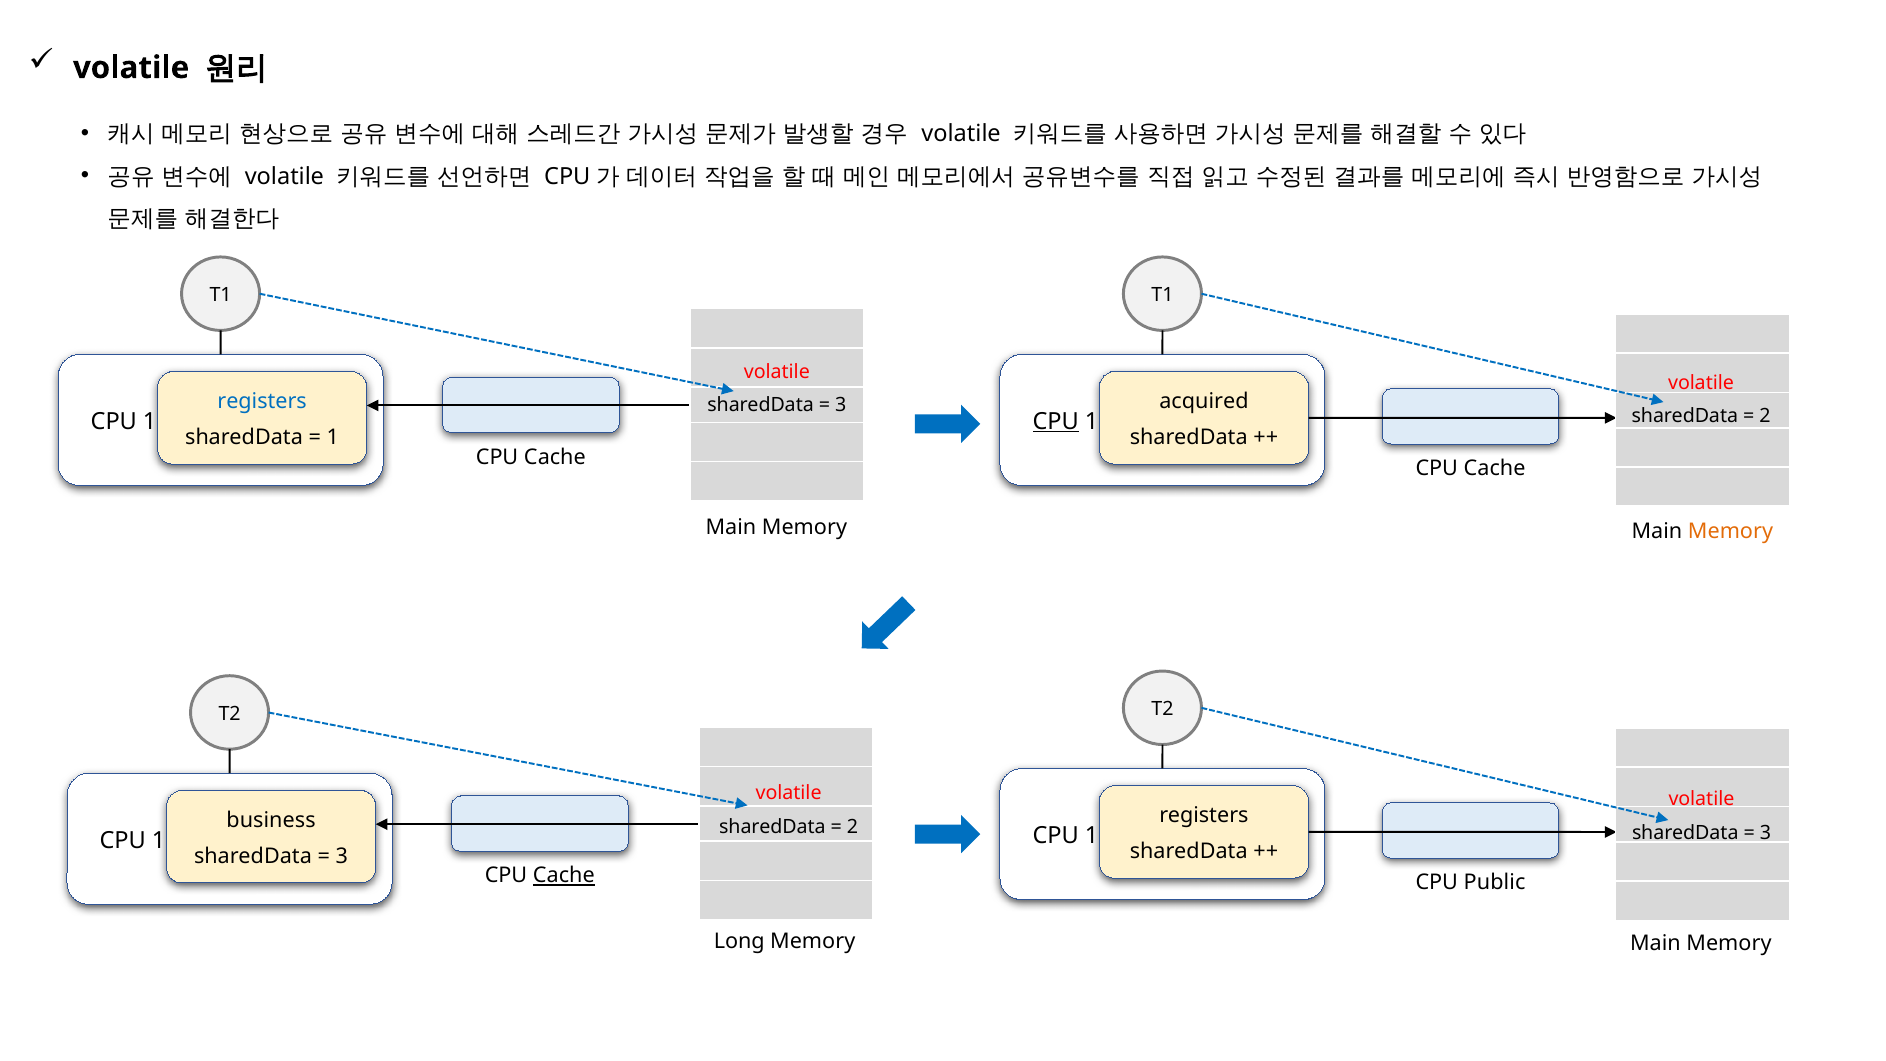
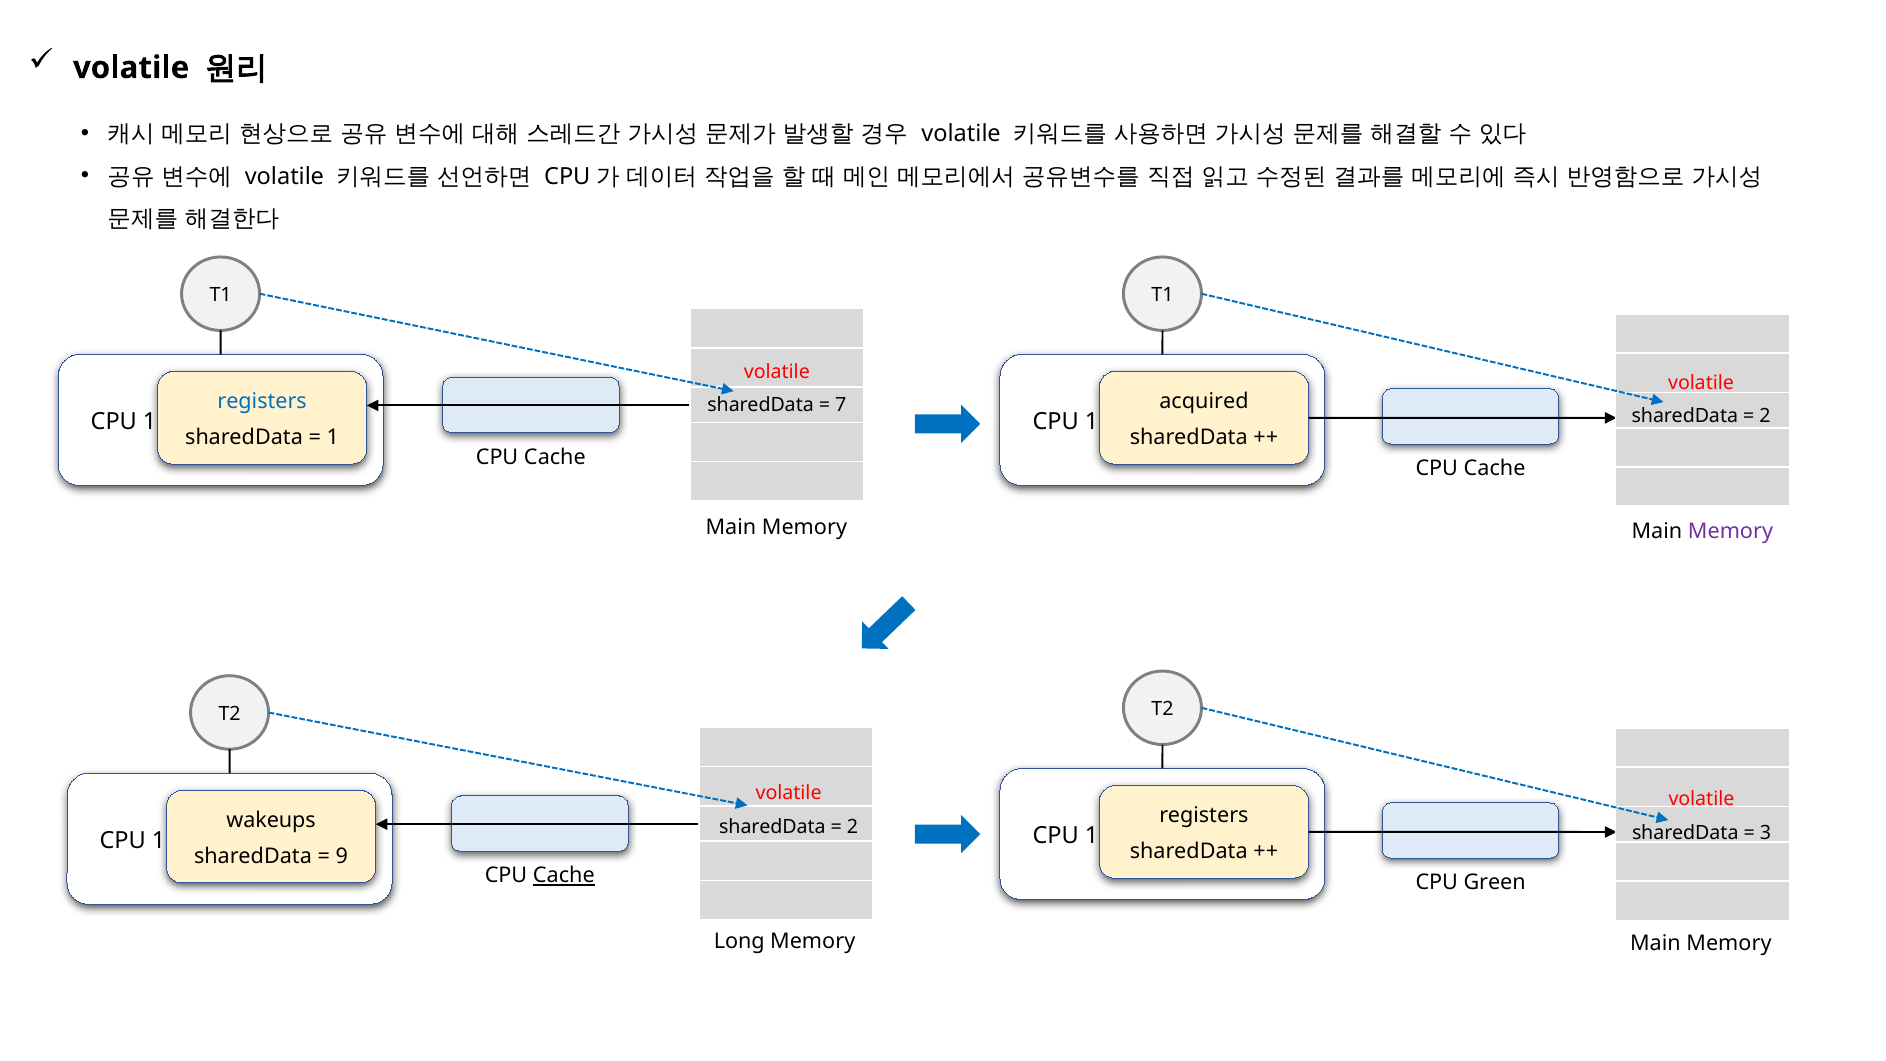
3: 3 -> 7 (841, 405)
CPU underline: present -> none (1056, 421)
Memory colour: orange -> purple (1730, 532)
business: business -> wakeups (271, 820)
3: 3 -> 9 (342, 856)
Public: Public -> Green (1495, 883)
